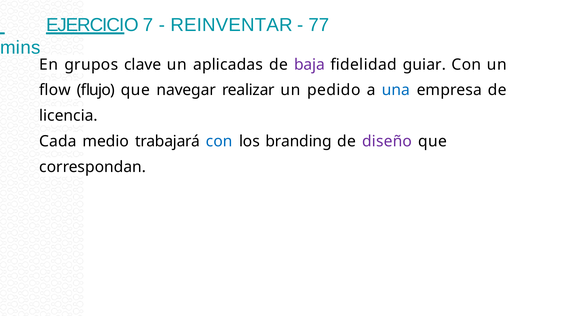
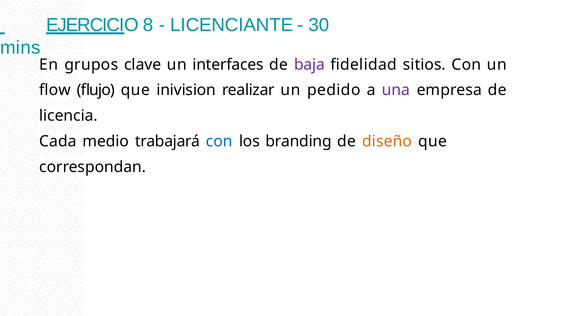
7: 7 -> 8 (148, 25)
REINVENTAR: REINVENTAR -> LICENCIANTE (232, 25)
77: 77 -> 30 (319, 25)
aplicadas: aplicadas -> interfaces (228, 65)
guiar: guiar -> sitios (424, 65)
navegar: navegar -> inivision (186, 90)
una colour: blue -> purple (396, 90)
diseño colour: purple -> orange (387, 142)
